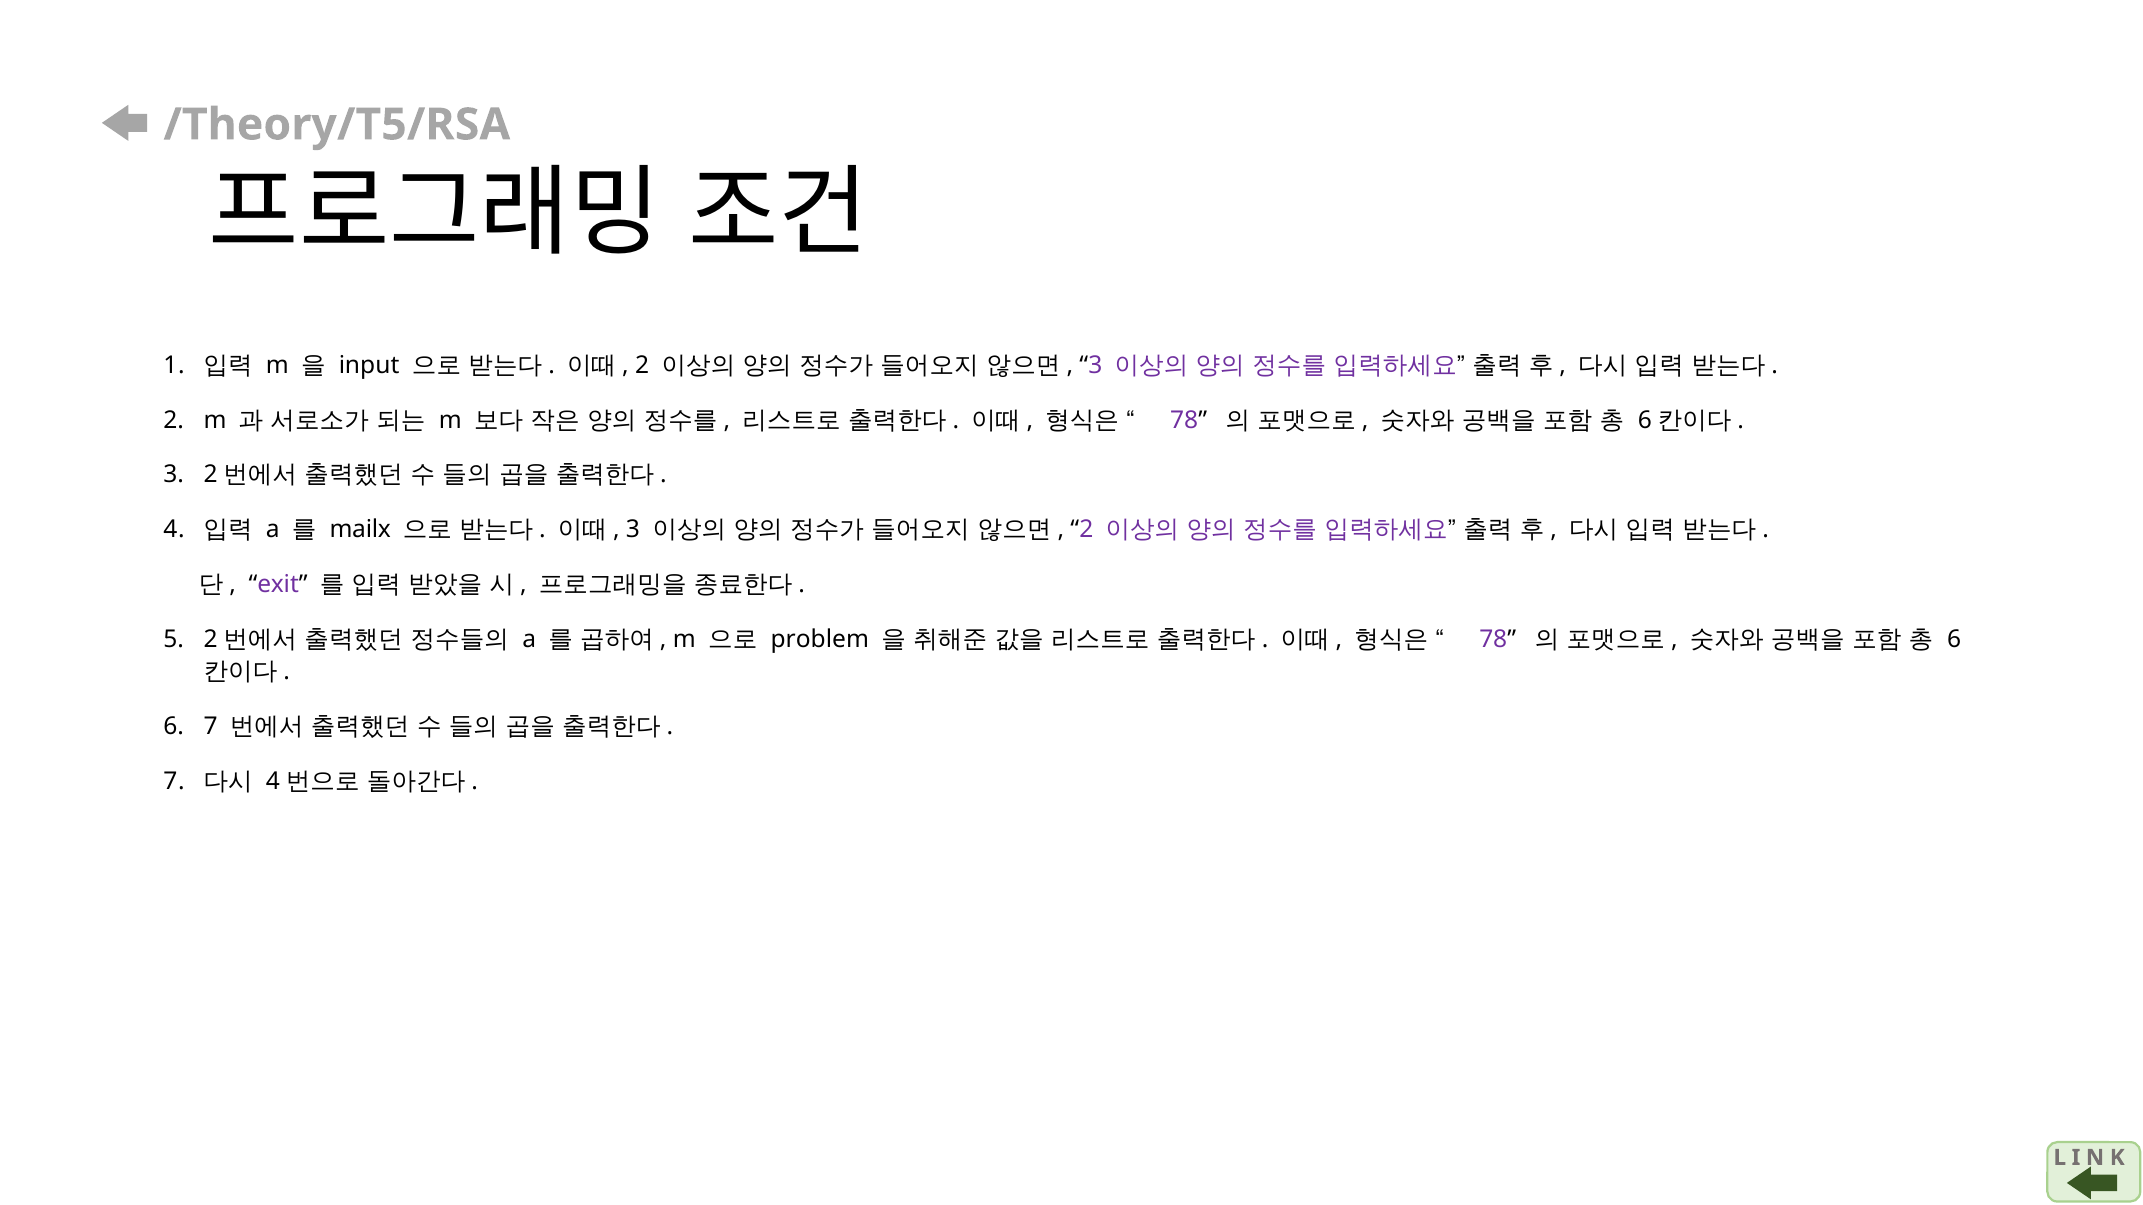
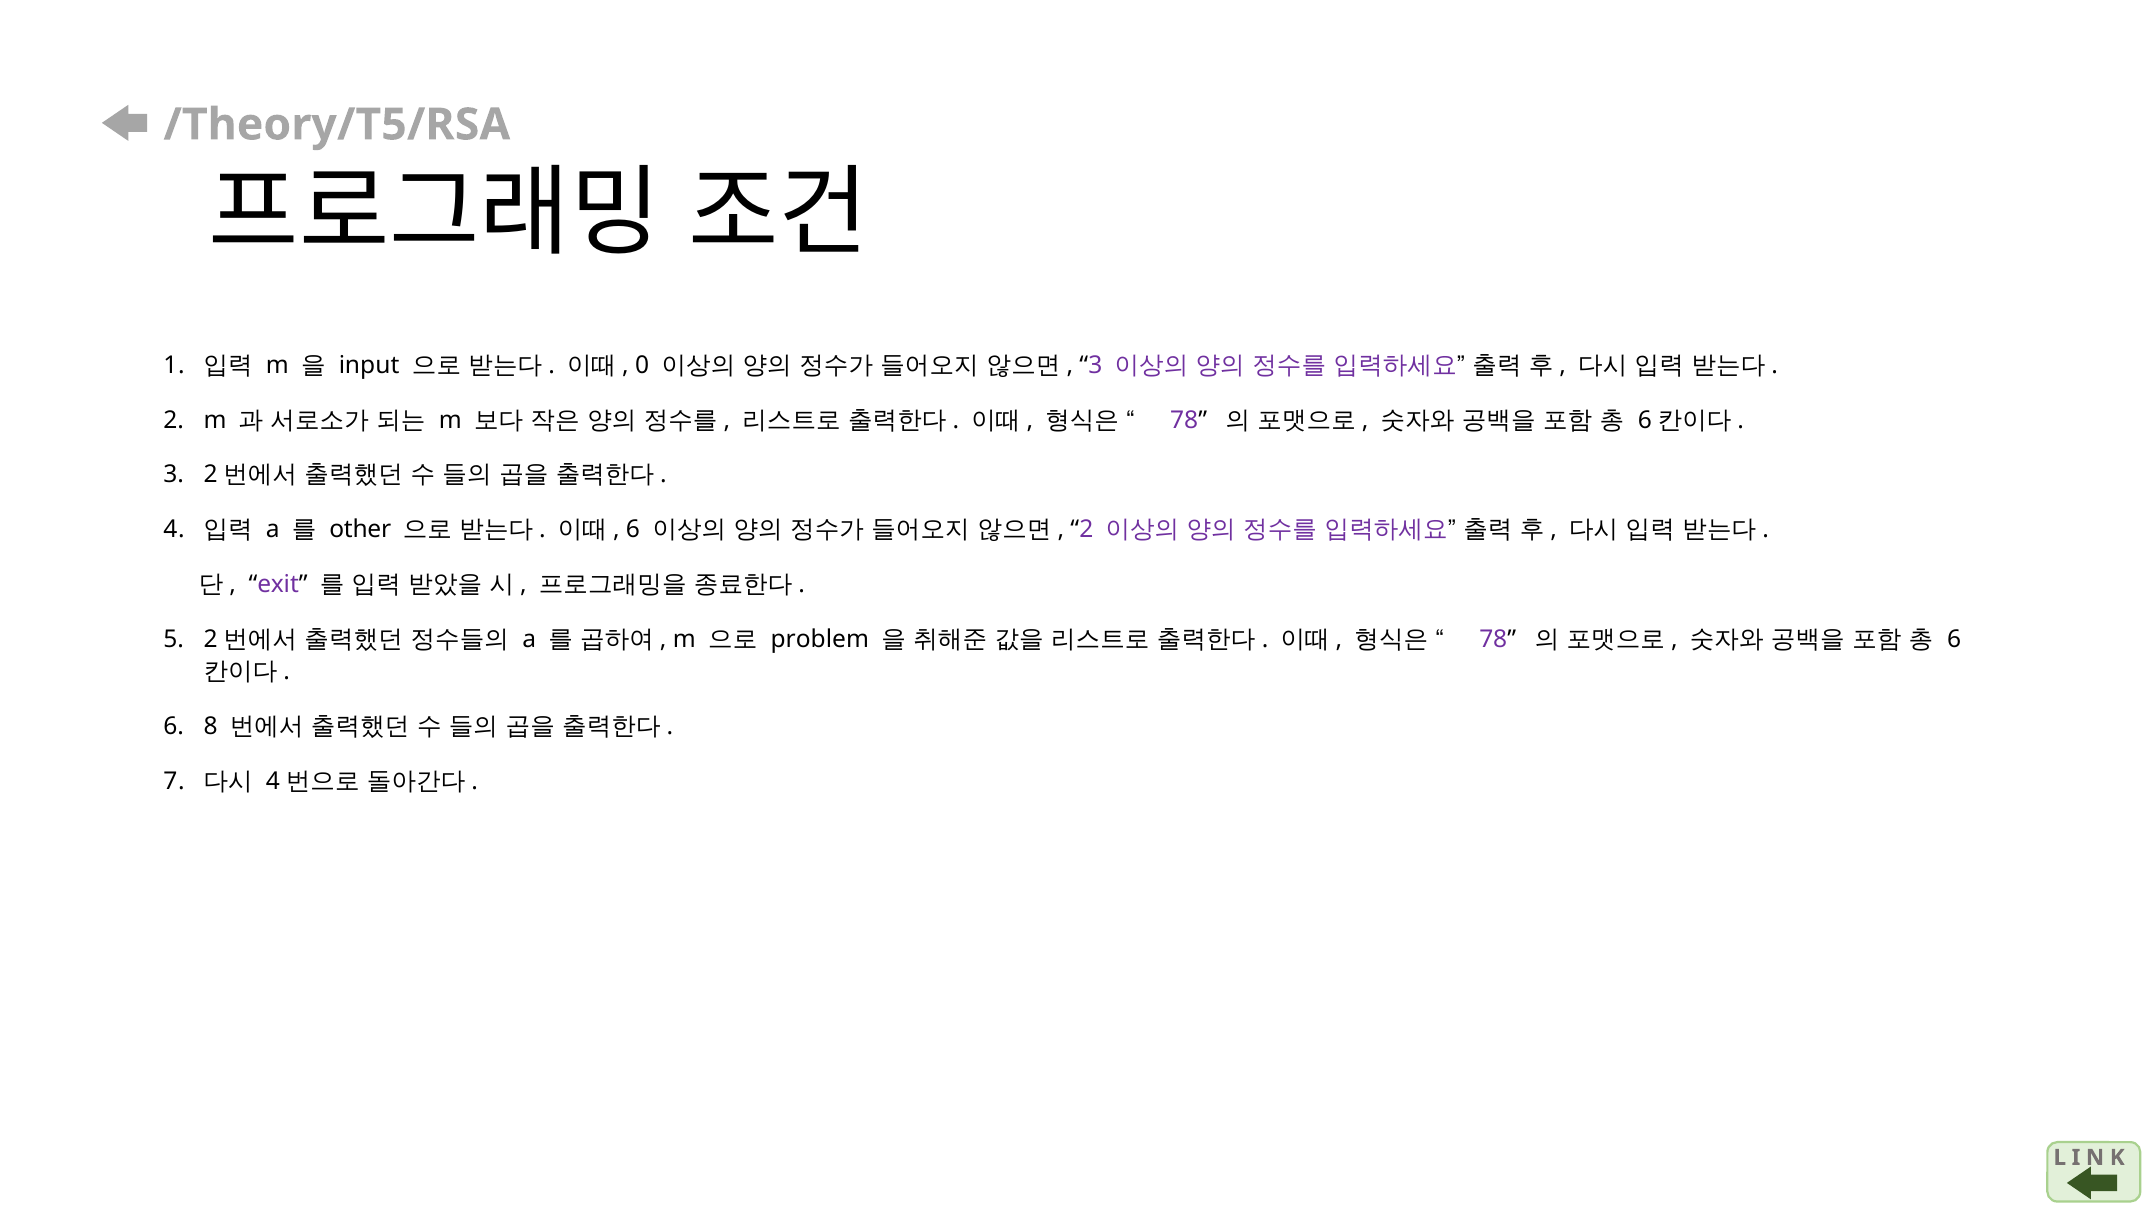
2: 2 -> 0 (642, 365)
mailx: mailx -> other (360, 530)
3: 3 -> 6 (633, 530)
7: 7 -> 8 (211, 727)
